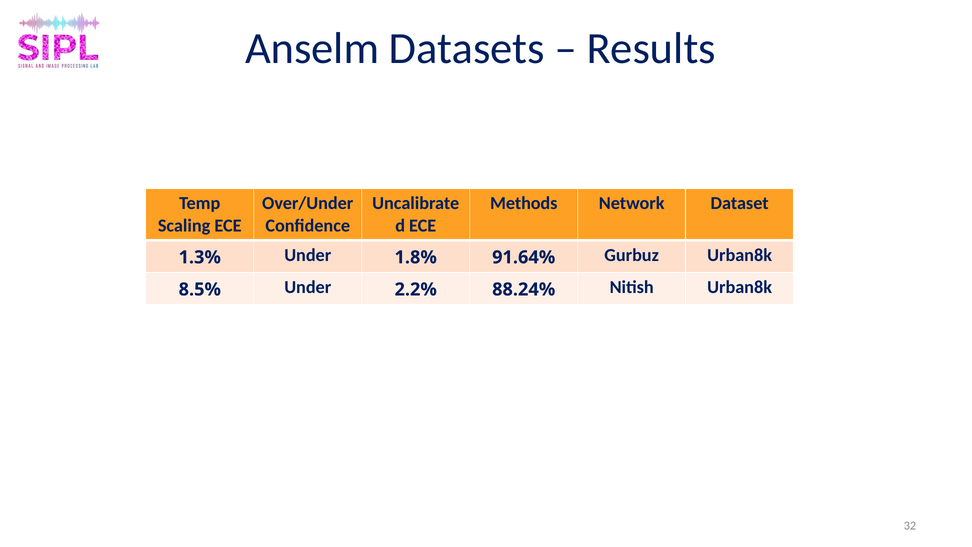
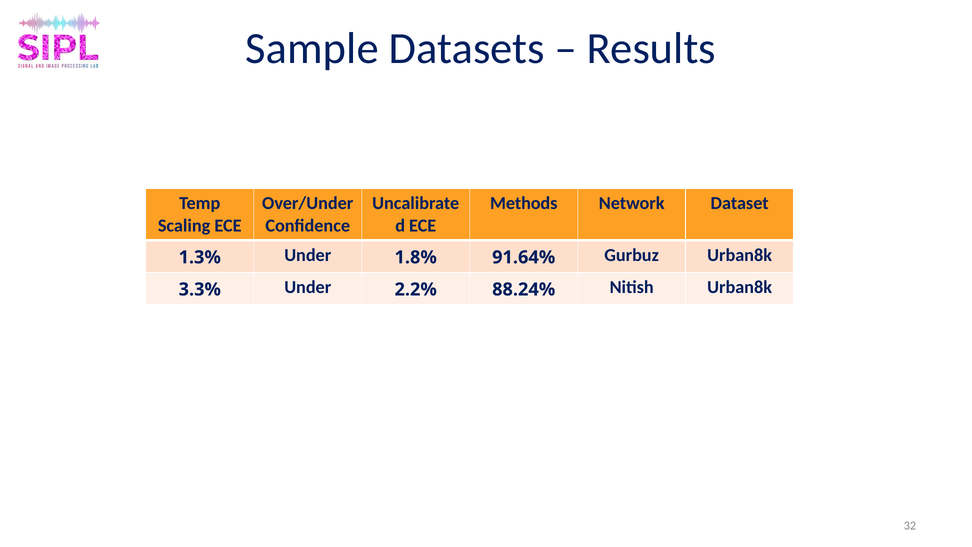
Anselm: Anselm -> Sample (312, 49)
8.5%: 8.5% -> 3.3% (200, 289)
